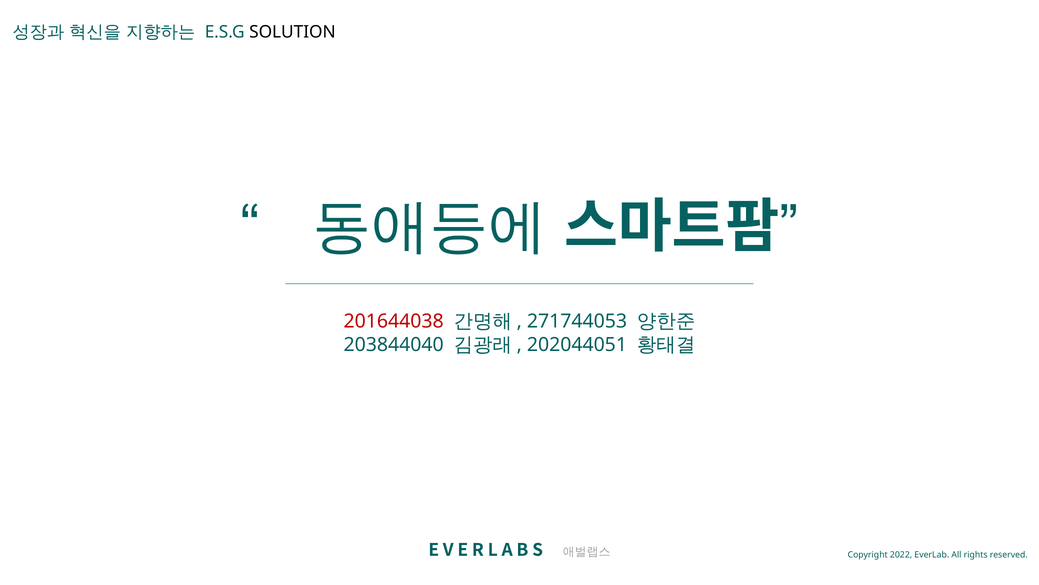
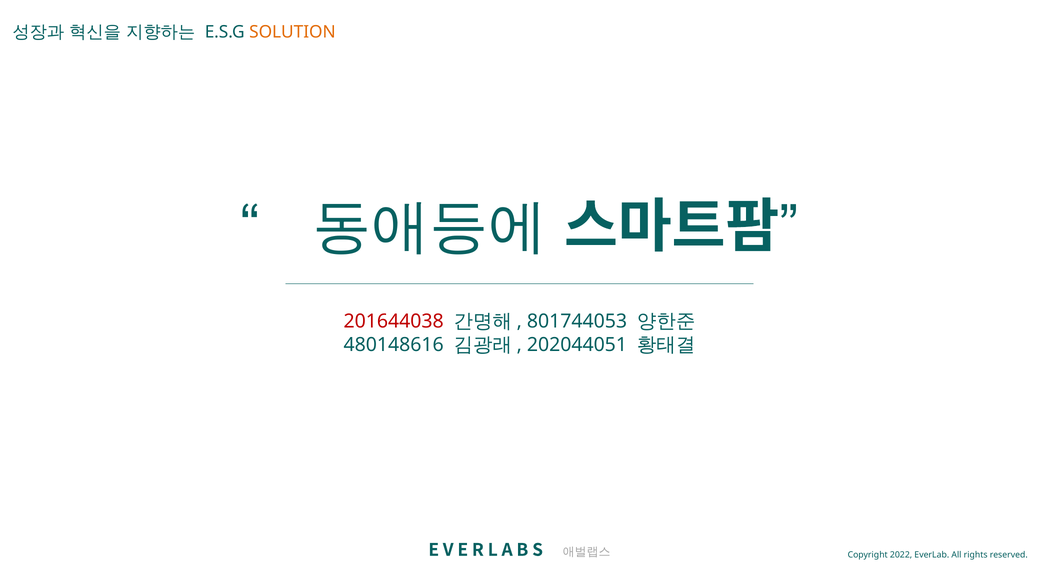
SOLUTION colour: black -> orange (292, 32)
271744053: 271744053 -> 801744053 (577, 321)
203844040: 203844040 -> 480148616 (394, 345)
